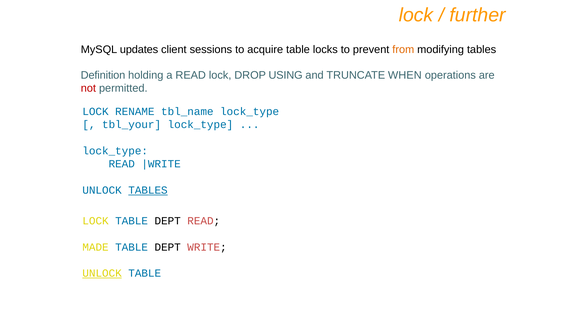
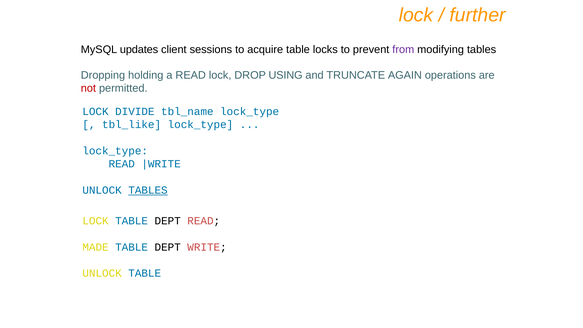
from colour: orange -> purple (403, 50)
Definition: Definition -> Dropping (103, 75)
WHEN: WHEN -> AGAIN (405, 75)
RENAME: RENAME -> DIVIDE (135, 111)
tbl_your: tbl_your -> tbl_like (132, 125)
UNLOCK underline: present -> none (102, 273)
